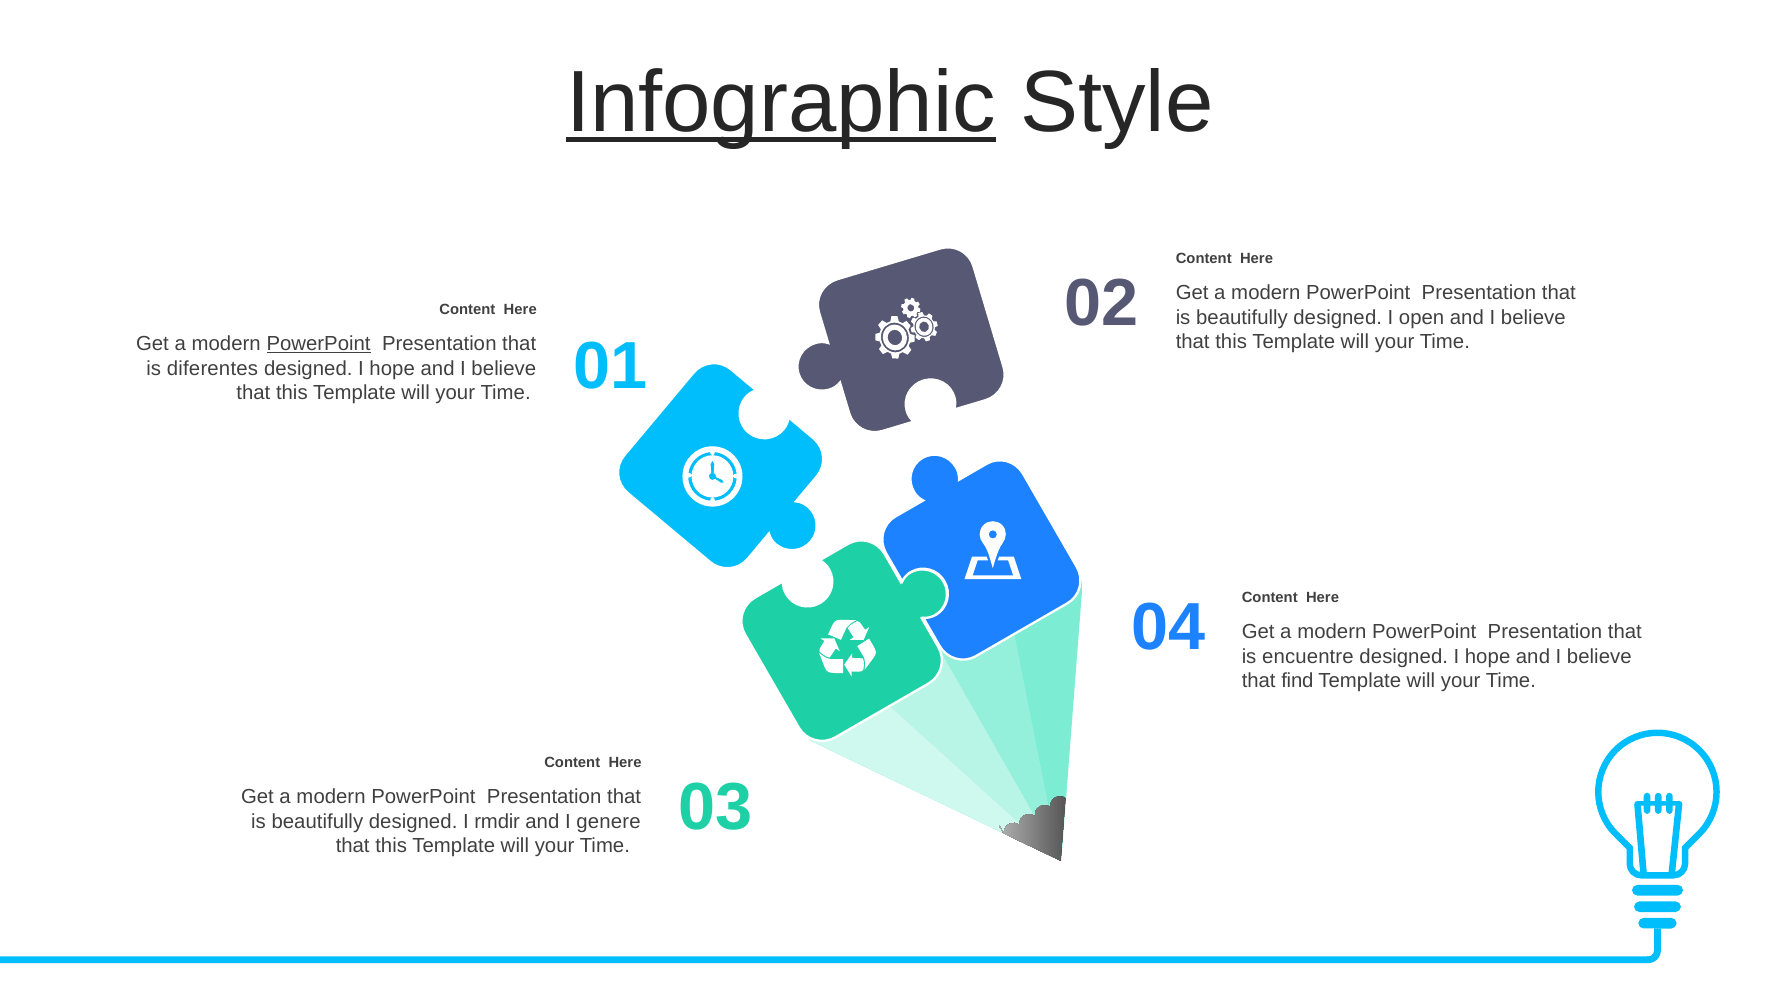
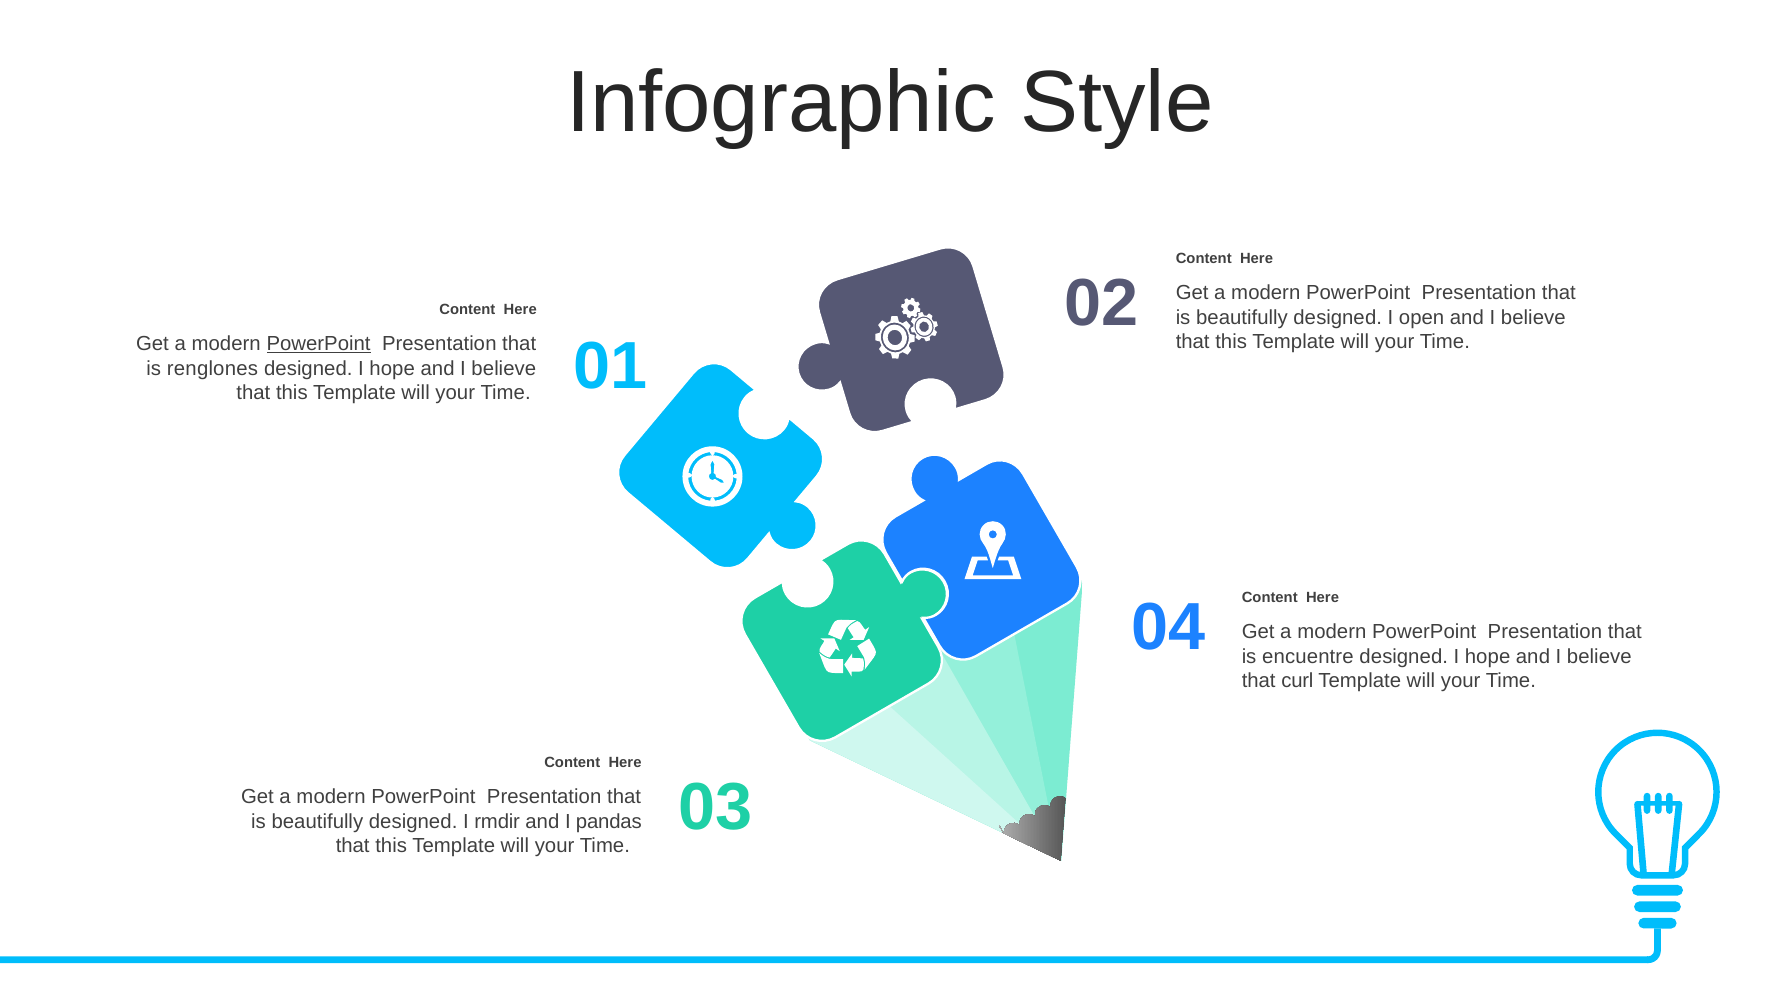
Infographic underline: present -> none (781, 102)
diferentes: diferentes -> renglones (212, 368)
find: find -> curl (1297, 681)
genere: genere -> pandas (609, 821)
